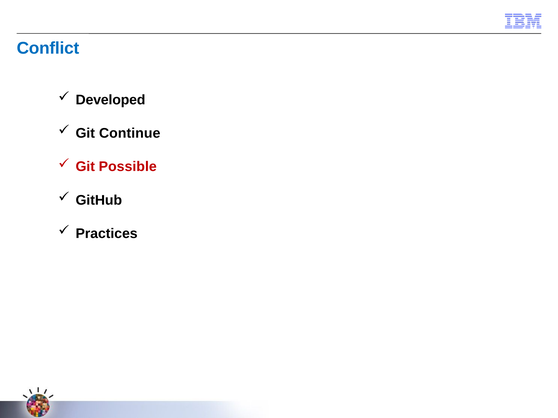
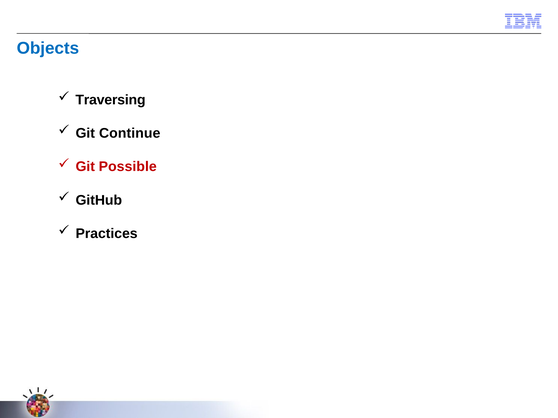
Conflict: Conflict -> Objects (48, 48)
Developed: Developed -> Traversing (111, 100)
